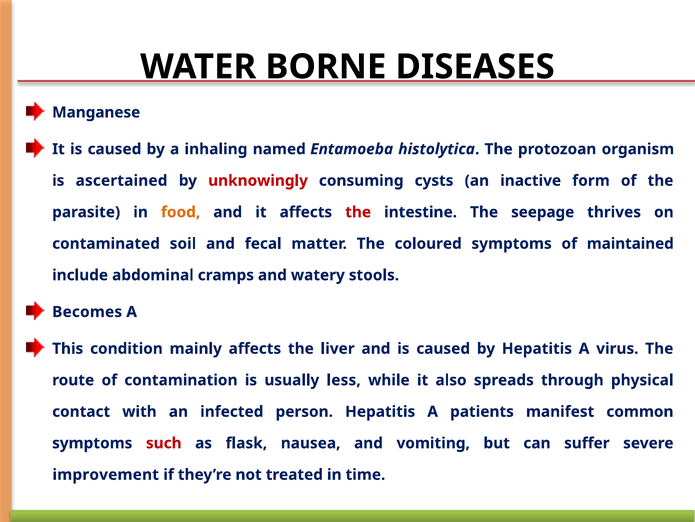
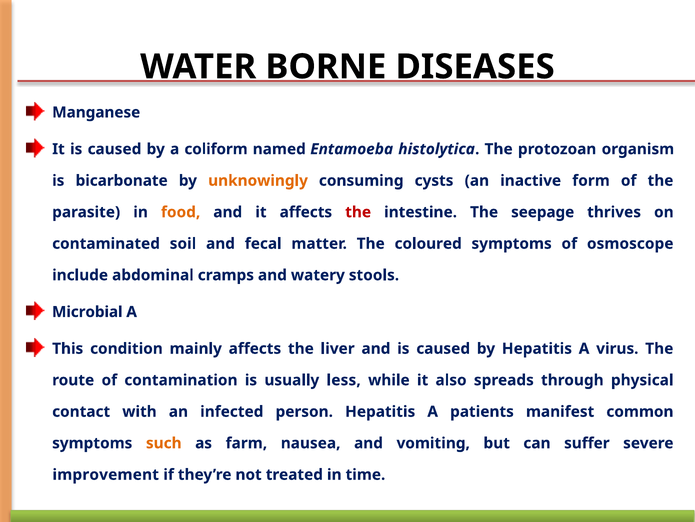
inhaling: inhaling -> coliform (216, 149)
ascertained: ascertained -> bicarbonate (122, 180)
unknowingly colour: red -> orange (258, 180)
maintained: maintained -> osmoscope (630, 243)
Becomes: Becomes -> Microbial (87, 311)
such colour: red -> orange (164, 443)
flask: flask -> farm (246, 443)
